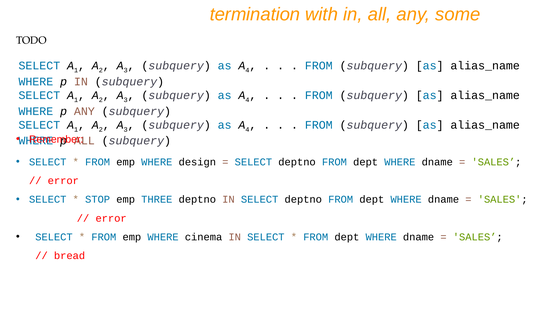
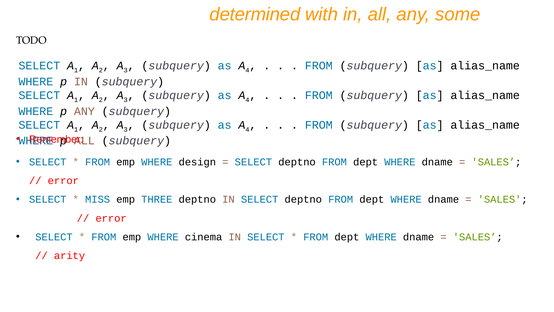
termination: termination -> determined (255, 14)
STOP: STOP -> MISS (98, 199)
bread: bread -> arity (70, 255)
